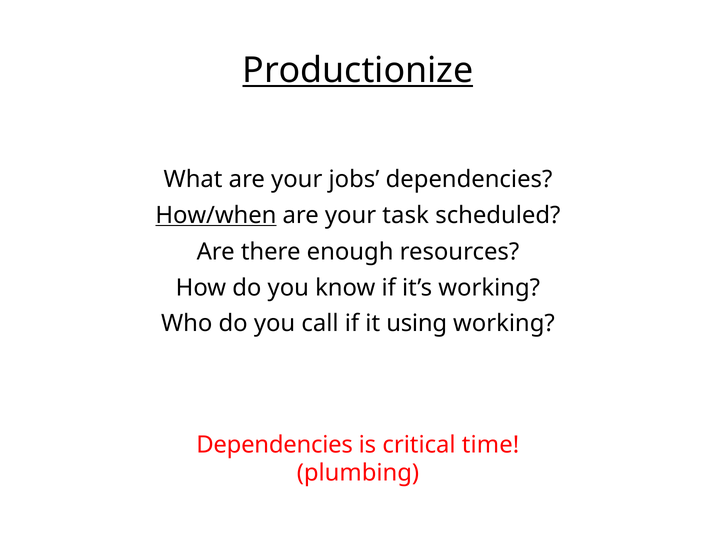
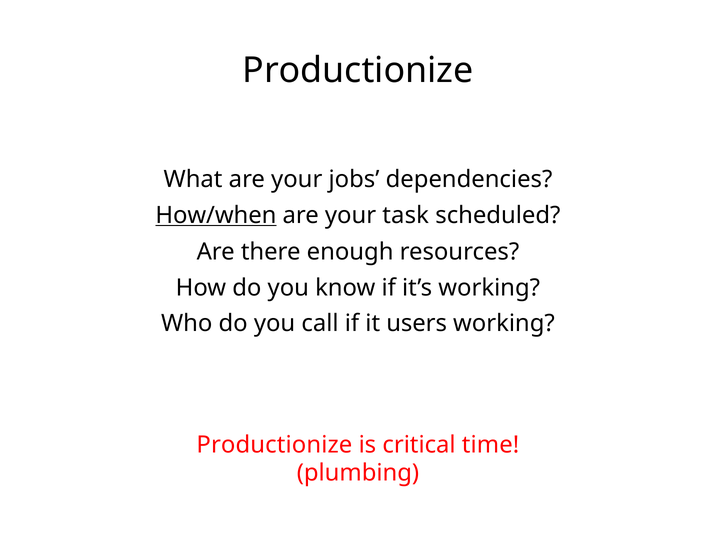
Productionize underline: present -> none (358, 70)
using: using -> users (417, 323)
Dependencies: Dependencies -> Productionize (274, 445)
